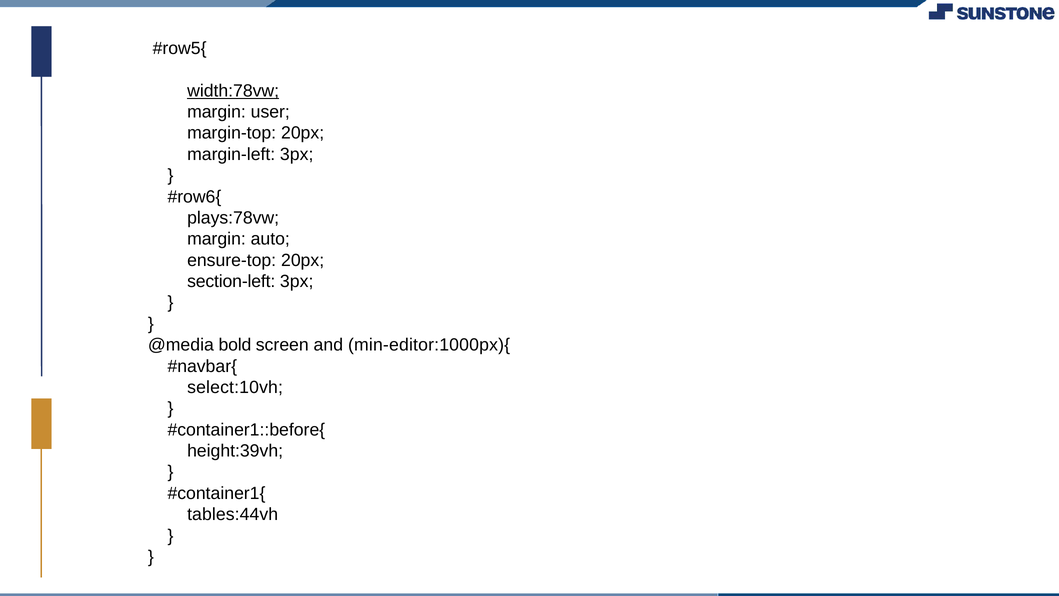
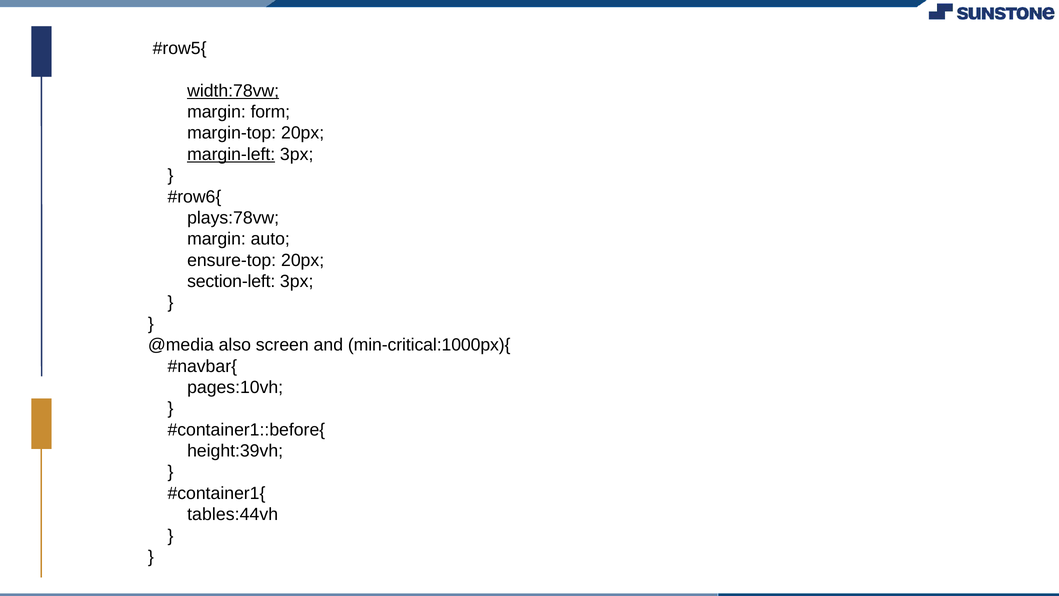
user: user -> form (270, 112)
margin-left underline: none -> present (231, 154)
bold: bold -> also (235, 345)
min-editor:1000px){: min-editor:1000px){ -> min-critical:1000px){ (429, 345)
select:10vh: select:10vh -> pages:10vh (235, 387)
